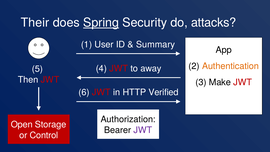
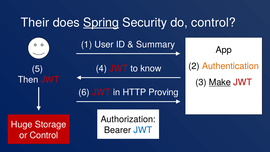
do attacks: attacks -> control (213, 23)
away: away -> know (151, 68)
Make underline: none -> present (220, 82)
Verified: Verified -> Proving (164, 92)
Open: Open -> Huge (22, 124)
JWT colour: purple -> blue (143, 130)
